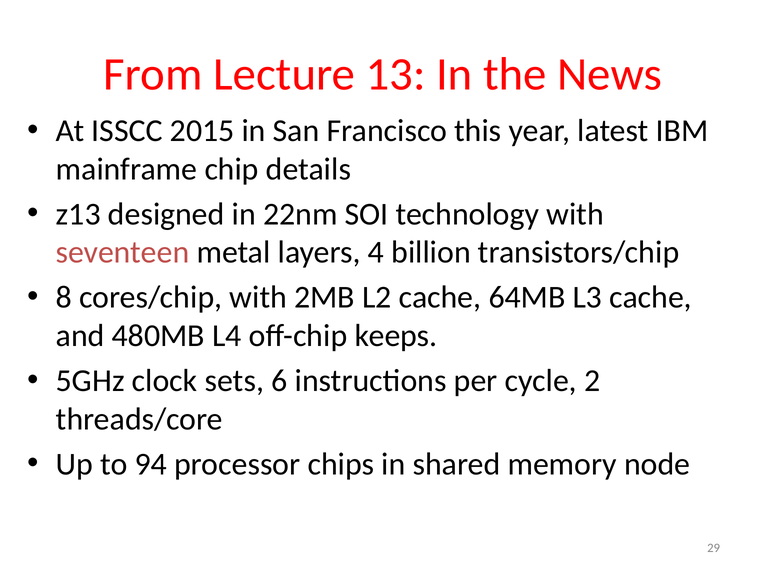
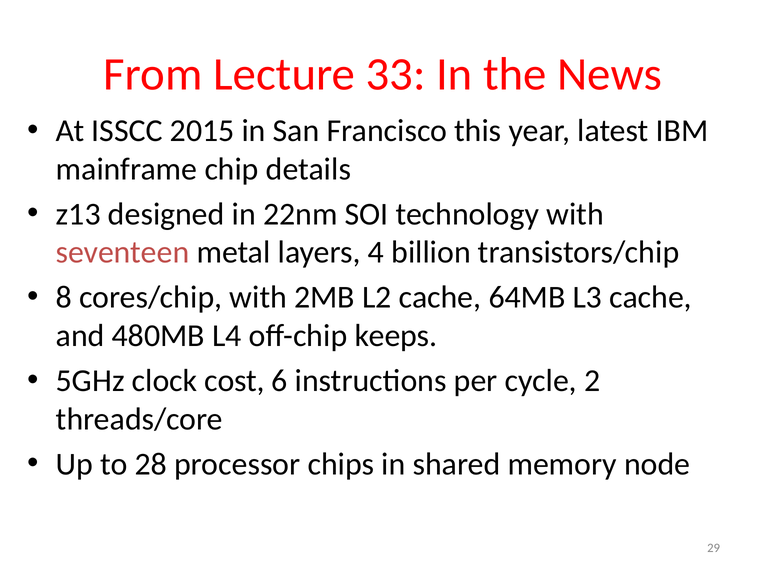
13: 13 -> 33 (396, 74)
sets: sets -> cost (235, 381)
94: 94 -> 28 (151, 465)
